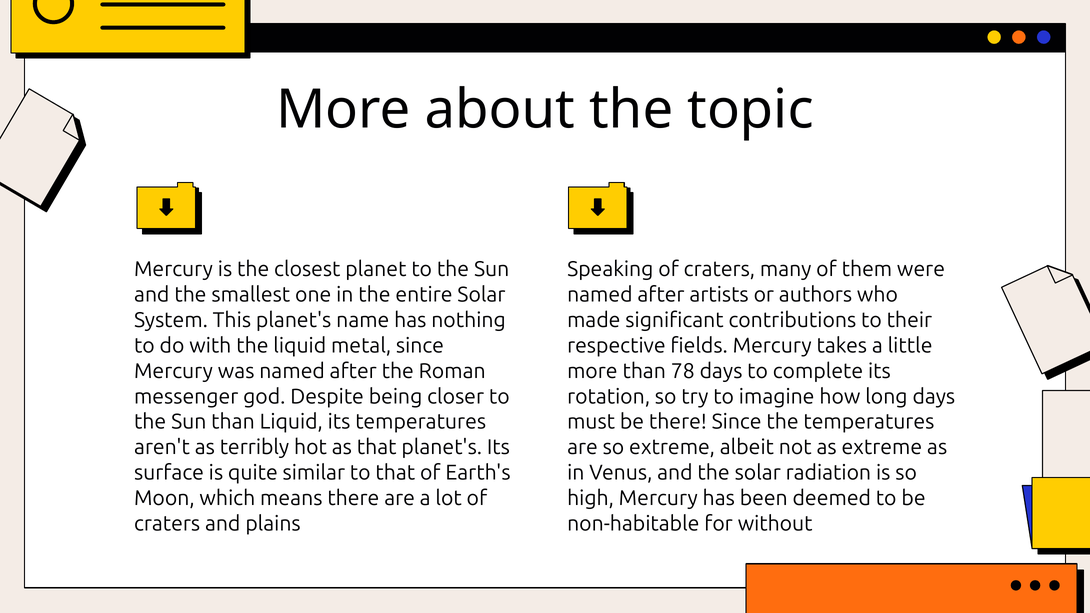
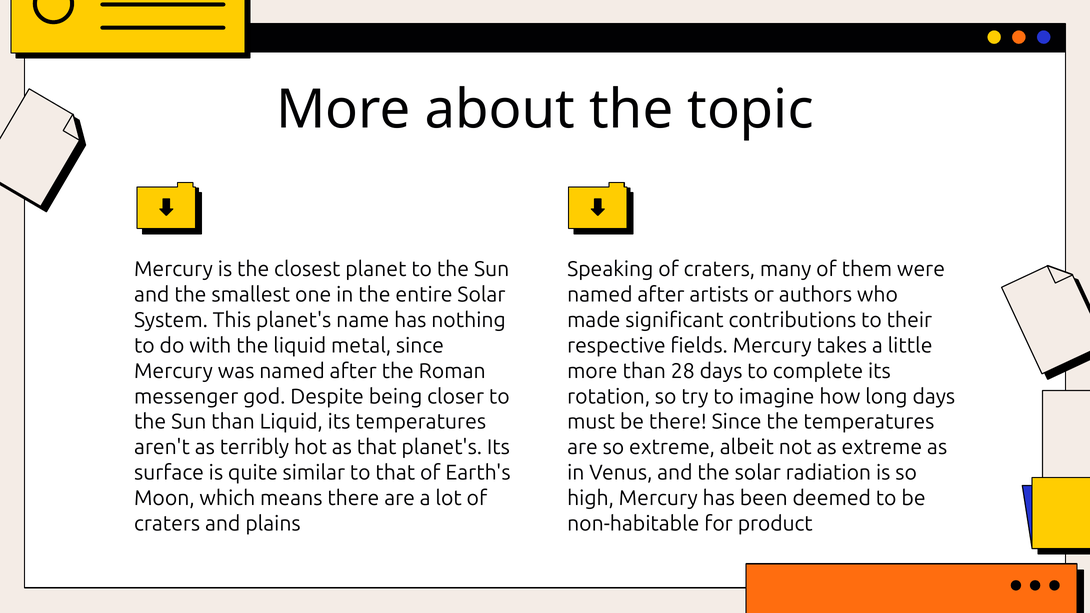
78: 78 -> 28 (683, 371)
without: without -> product (775, 524)
